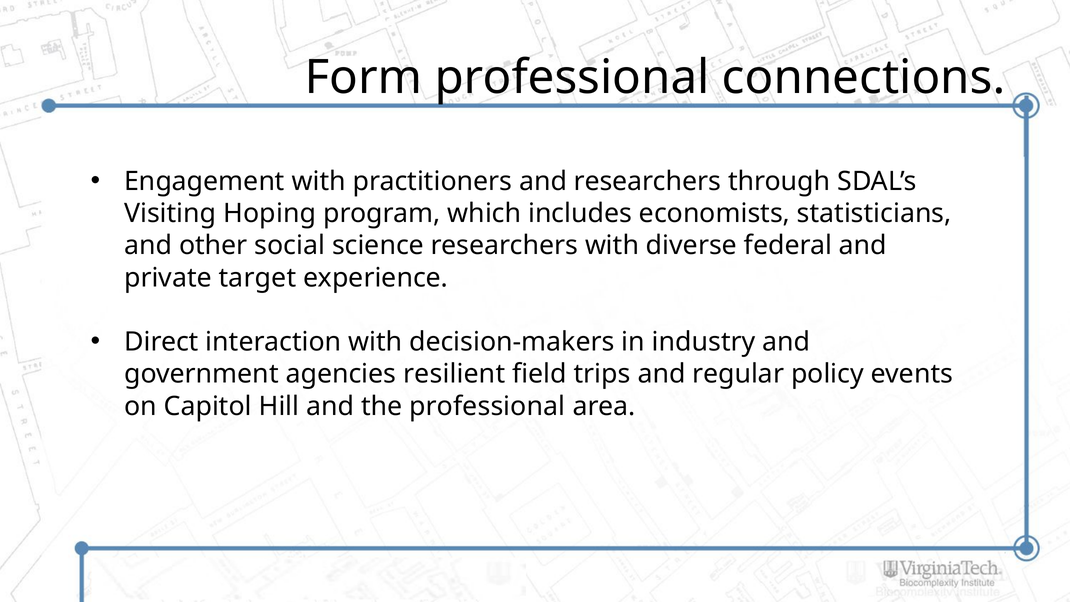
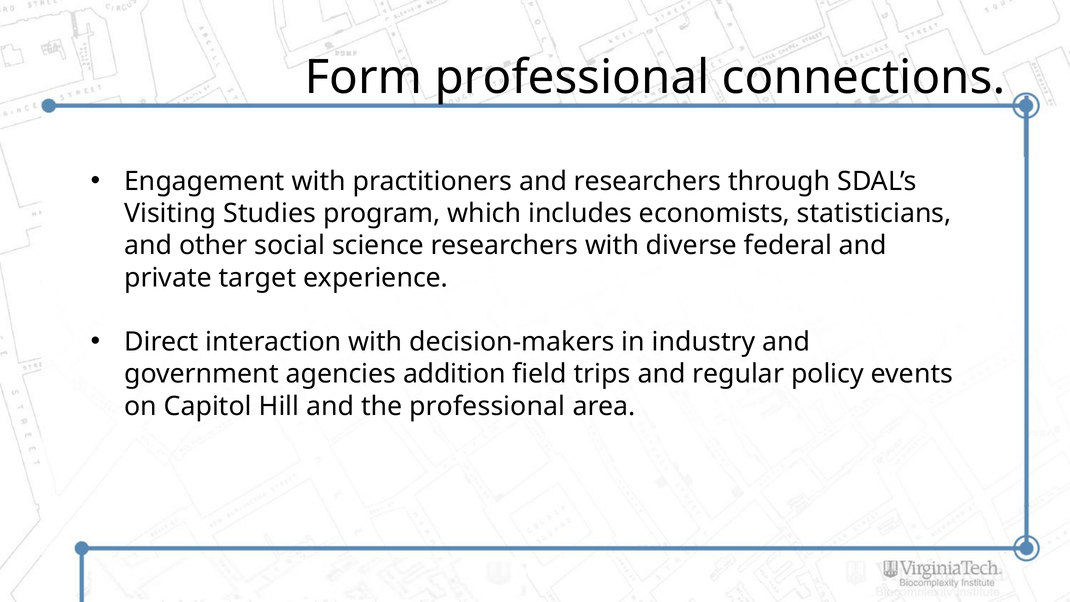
Hoping: Hoping -> Studies (270, 214)
resilient: resilient -> addition (454, 374)
